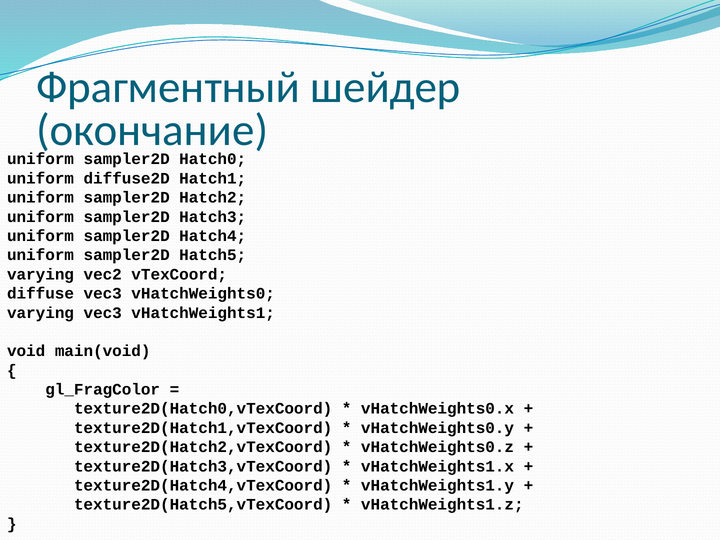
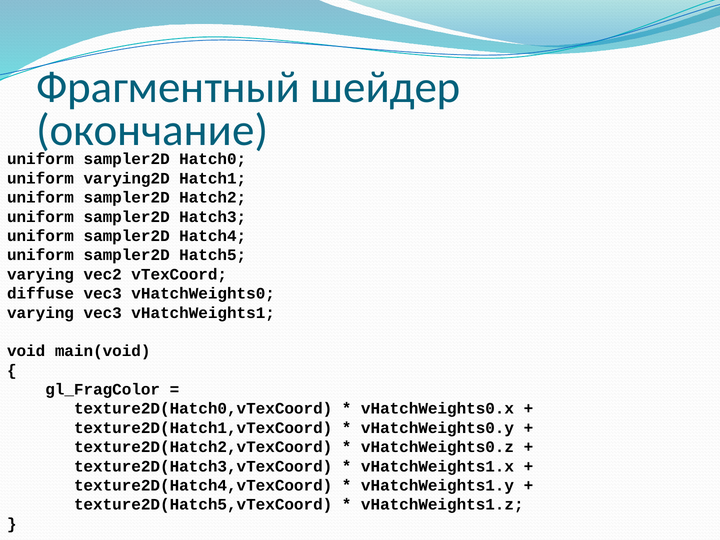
diffuse2D: diffuse2D -> varying2D (127, 178)
